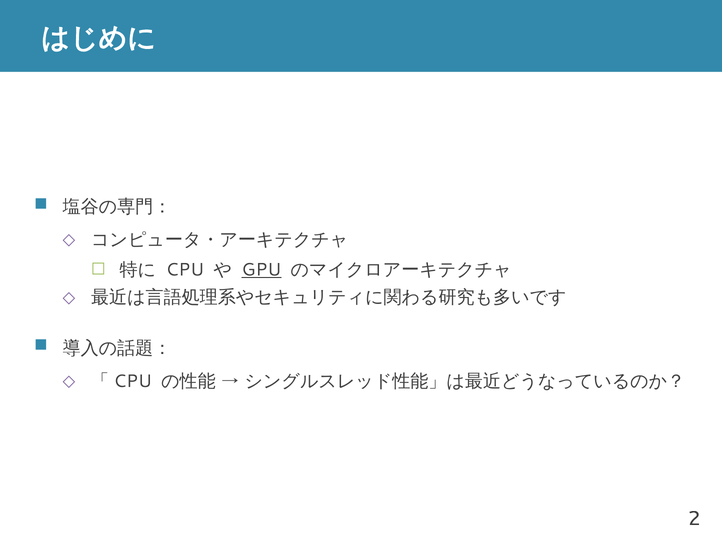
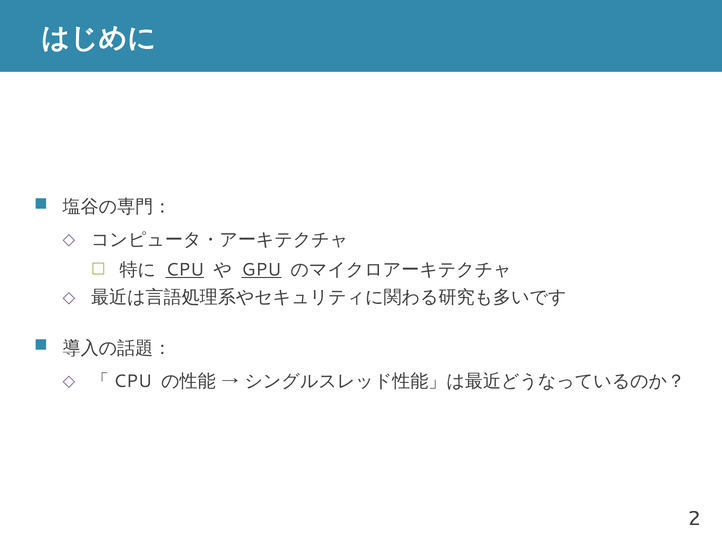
CPU underline: none -> present (185, 270)
